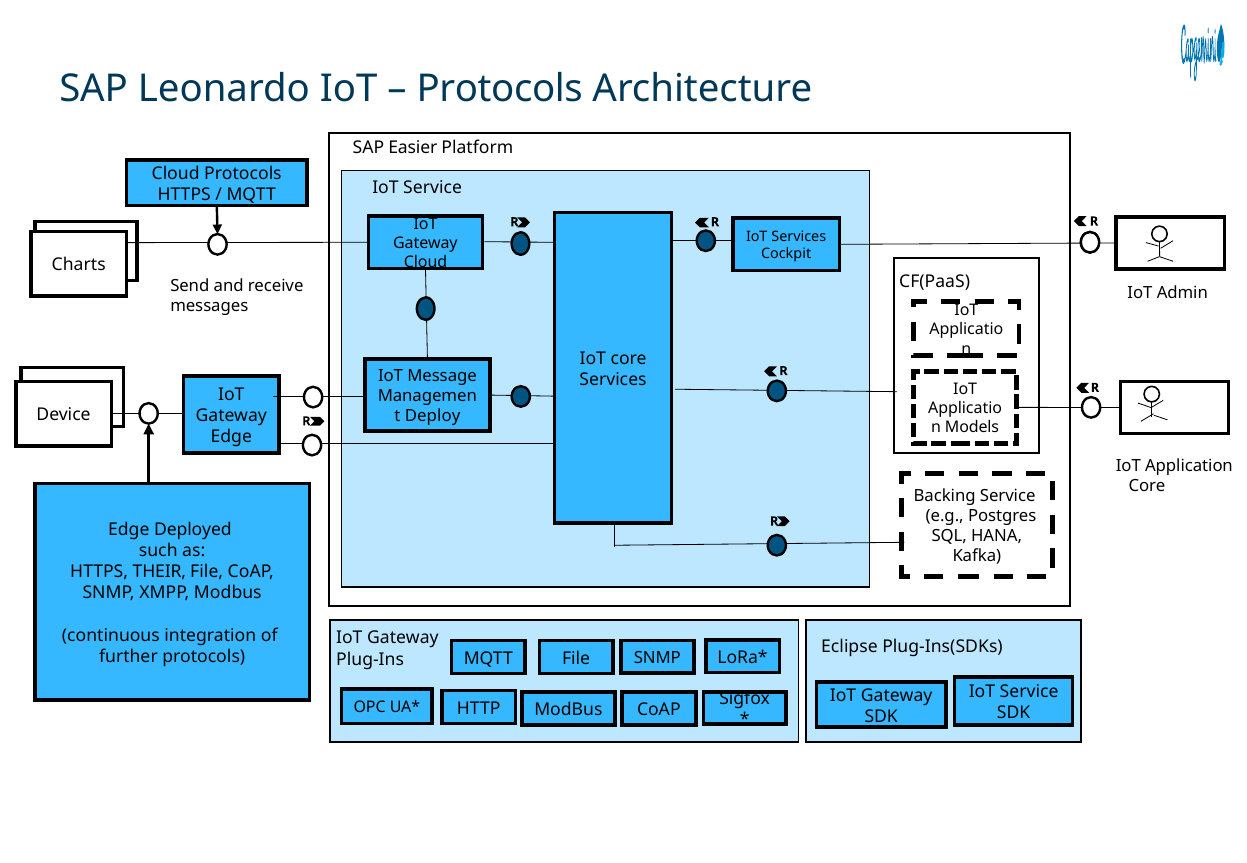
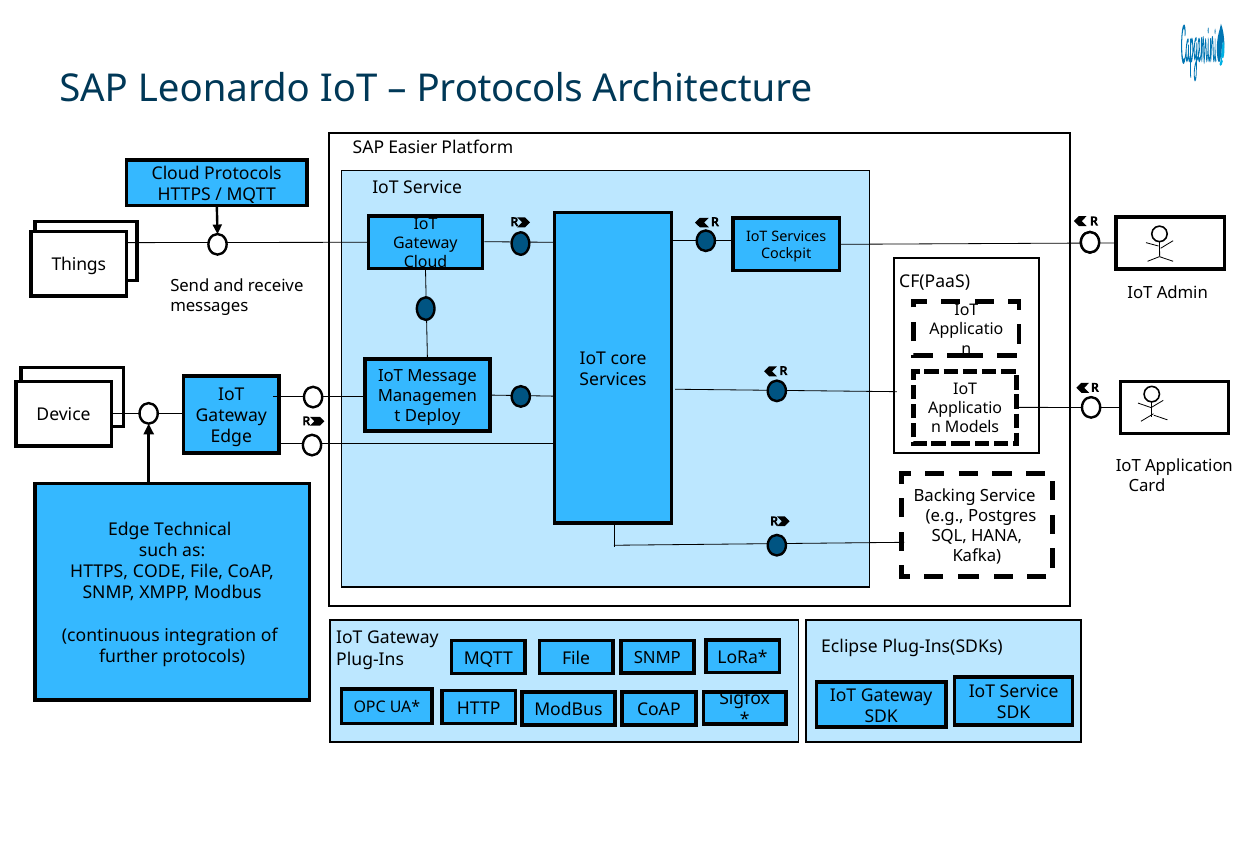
Charts: Charts -> Things (79, 265)
Core: Core -> Card (1147, 486)
Deployed: Deployed -> Technical (193, 530)
THEIR: THEIR -> CODE (159, 572)
